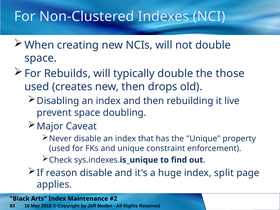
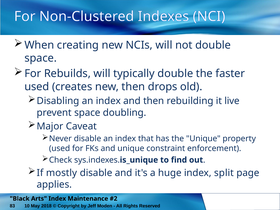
those: those -> faster (230, 74)
reason: reason -> mostly (62, 173)
